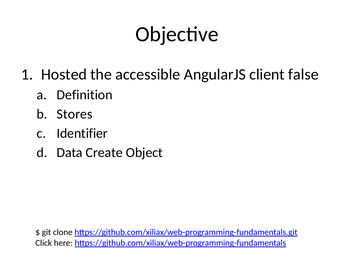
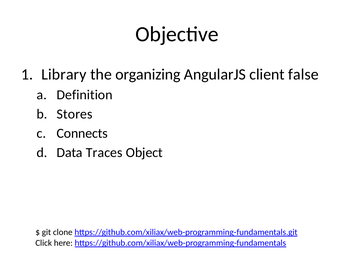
Hosted: Hosted -> Library (64, 74)
accessible: accessible -> organizing (148, 74)
Identifier: Identifier -> Connects (82, 133)
Create: Create -> Traces (104, 152)
